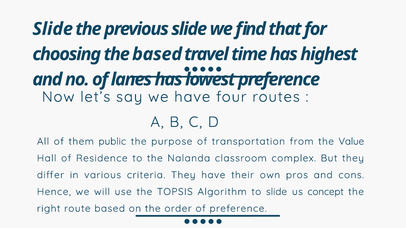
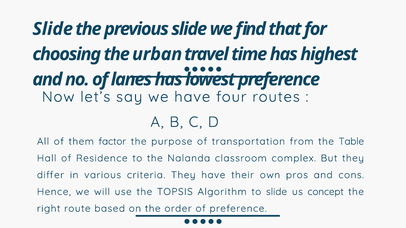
the based: based -> urban (157, 54)
public: public -> factor (112, 142)
Value: Value -> Table (351, 142)
